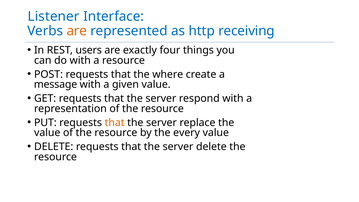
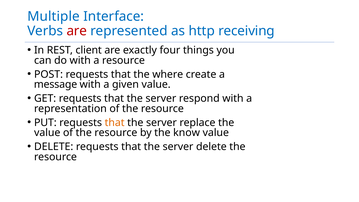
Listener: Listener -> Multiple (54, 16)
are colour: orange -> red (77, 31)
users: users -> client (89, 50)
every: every -> know (187, 133)
